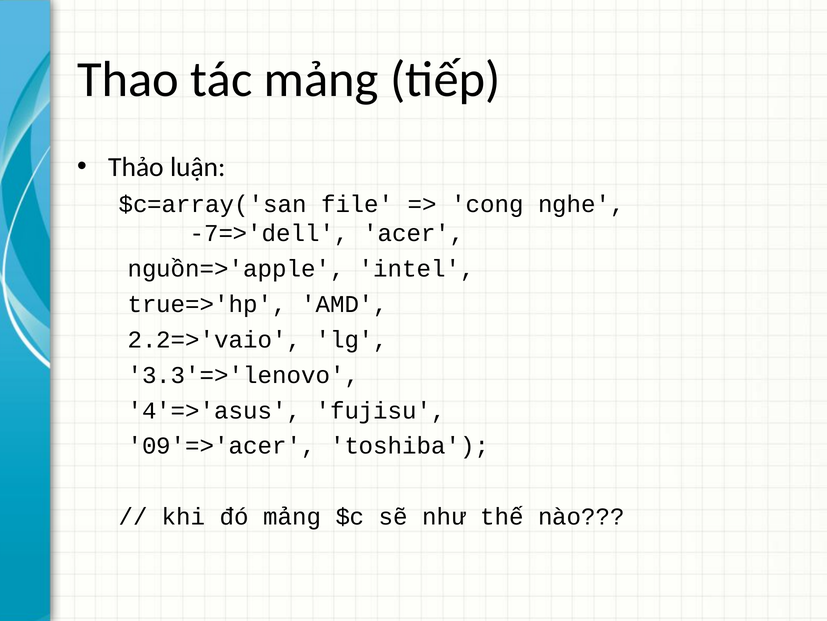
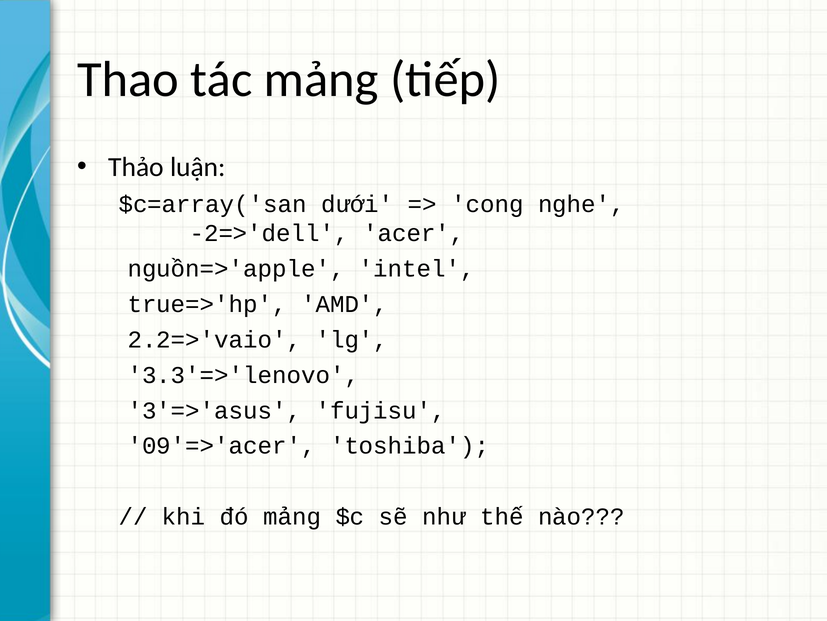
file: file -> dưới (357, 204)
-7=>'dell: -7=>'dell -> -2=>'dell (269, 233)
4'=>'asus: 4'=>'asus -> 3'=>'asus (214, 410)
